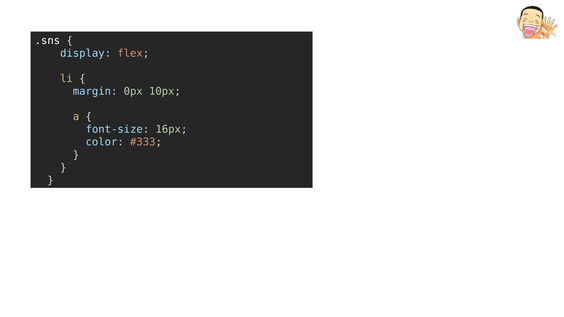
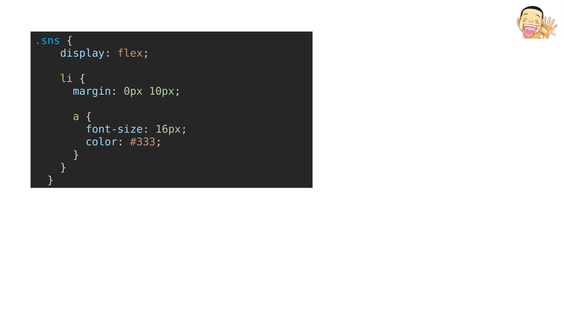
.sns colour: white -> light blue (47, 41)
